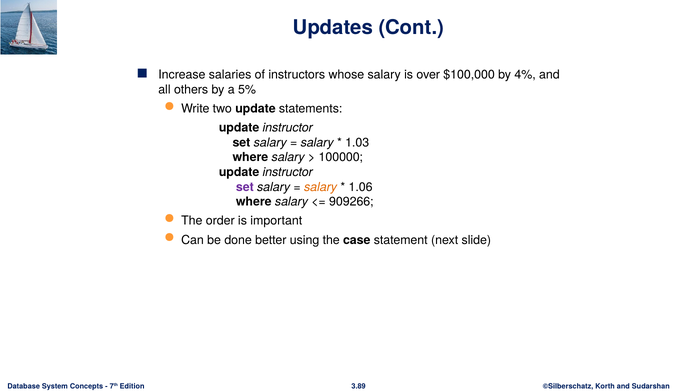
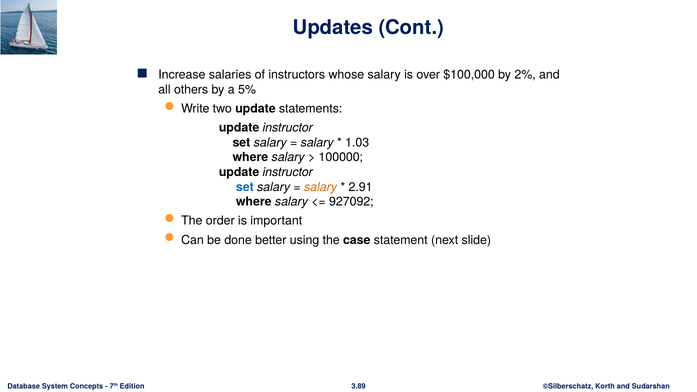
4%: 4% -> 2% (525, 75)
set colour: purple -> blue (245, 187)
1.06: 1.06 -> 2.91 (361, 187)
909266: 909266 -> 927092 (351, 202)
